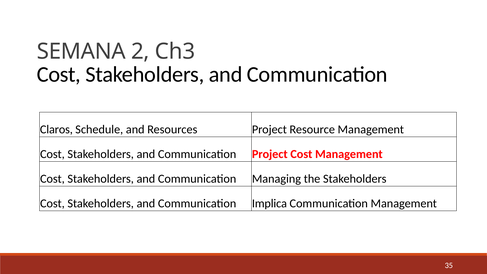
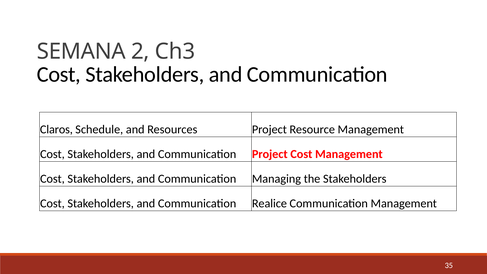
Implica: Implica -> Realice (269, 203)
